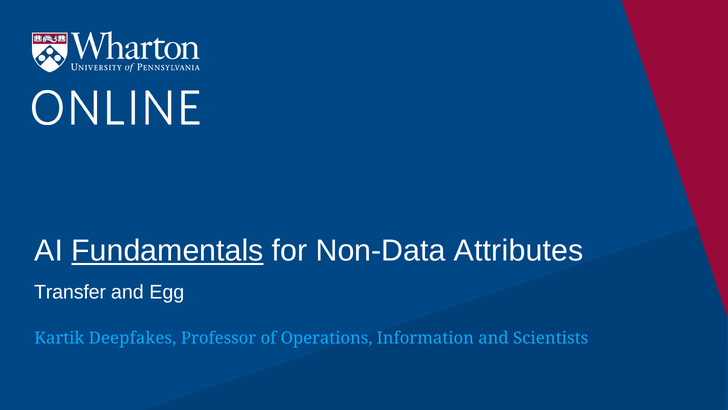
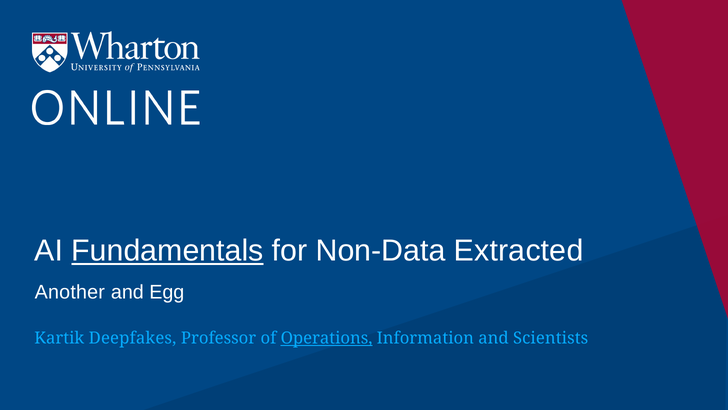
Attributes: Attributes -> Extracted (519, 250)
Transfer: Transfer -> Another (70, 292)
Operations underline: none -> present (327, 338)
